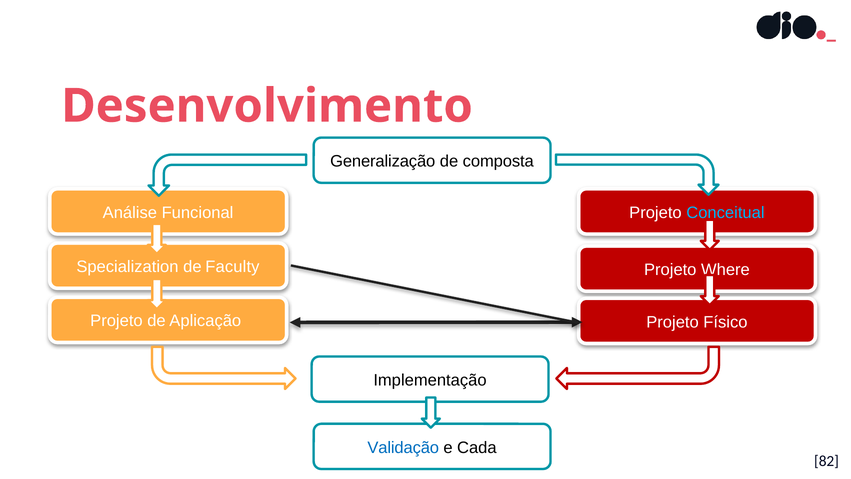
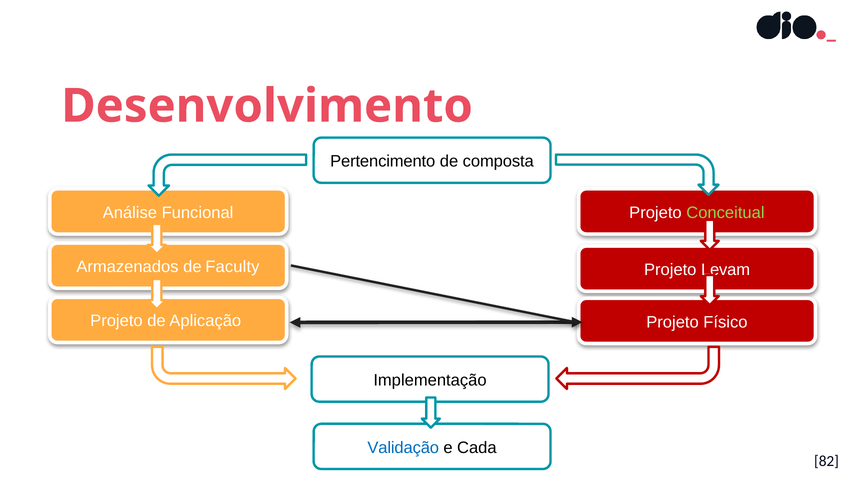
Generalização: Generalização -> Pertencimento (383, 161)
Conceitual colour: light blue -> light green (725, 212)
Specialization: Specialization -> Armazenados (127, 267)
Where: Where -> Levam (726, 270)
